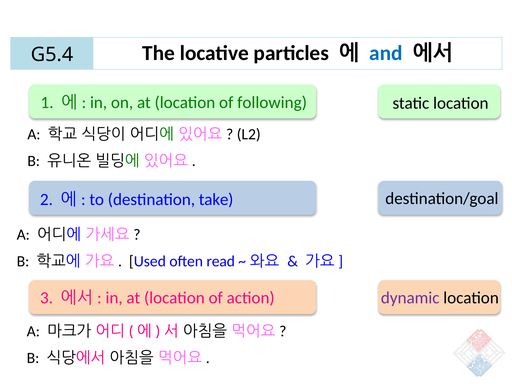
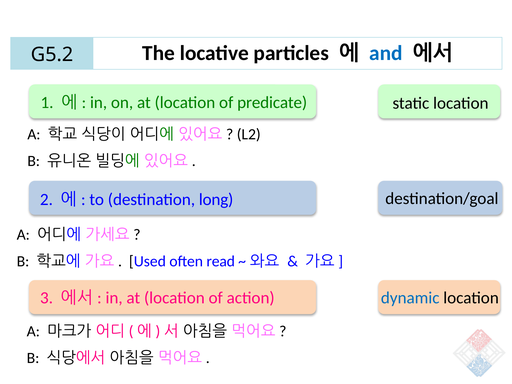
G5.4: G5.4 -> G5.2 (52, 55)
following: following -> predicate (272, 102)
take: take -> long (216, 199)
dynamic colour: purple -> blue (410, 298)
